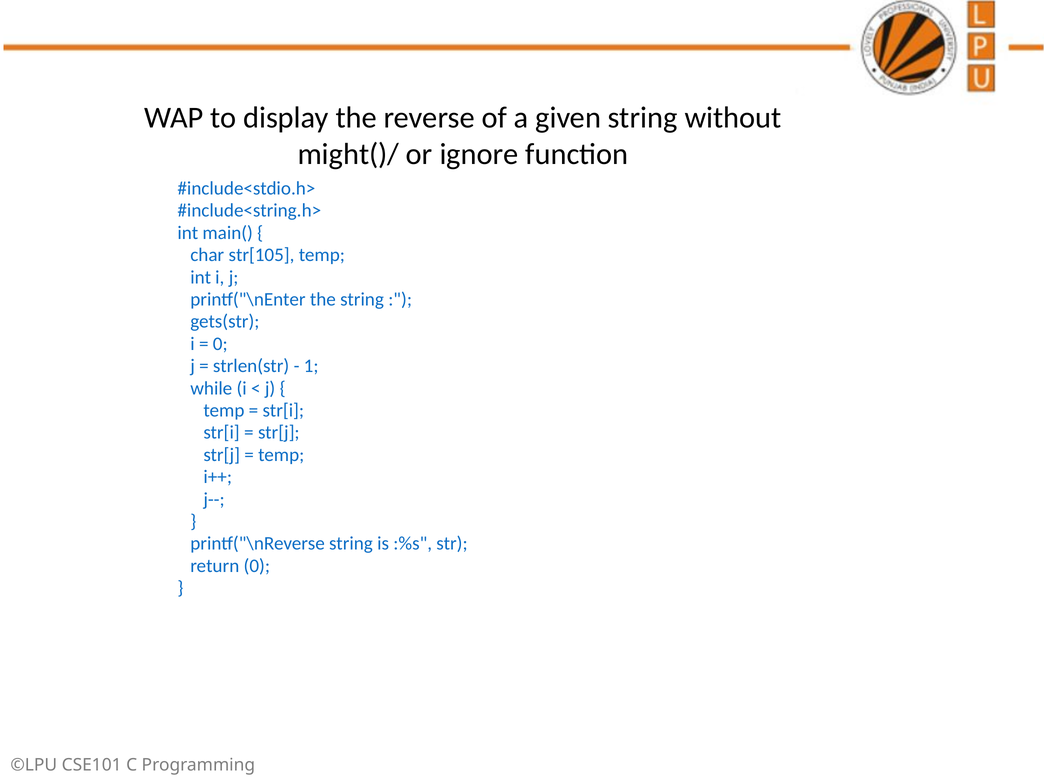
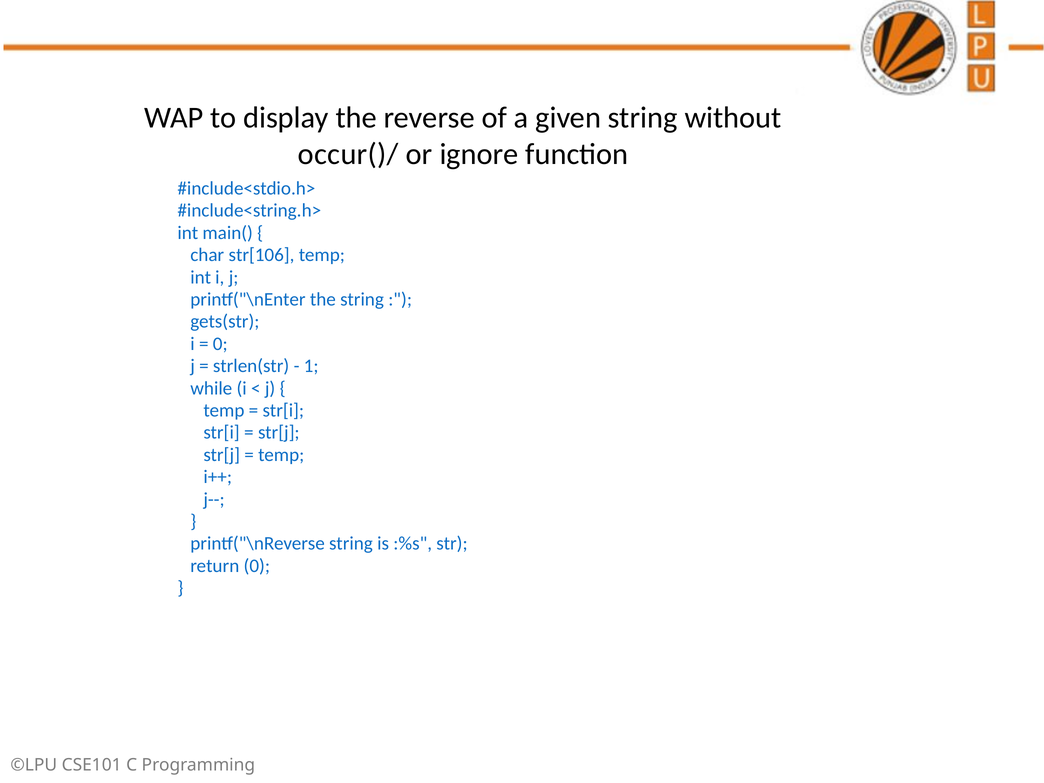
might()/: might()/ -> occur()/ (348, 154)
str[105: str[105 -> str[106 (261, 255)
